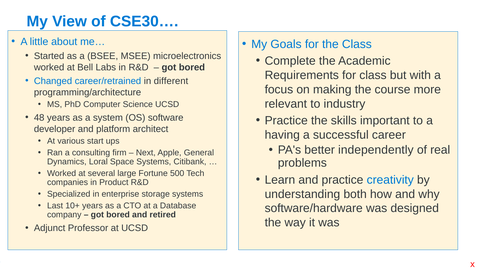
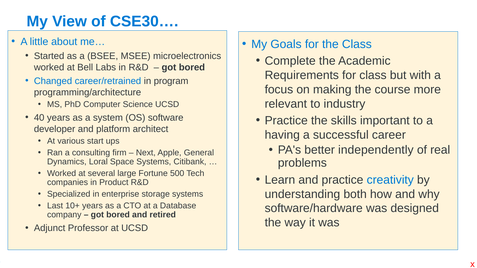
different: different -> program (171, 81)
48: 48 -> 40 (39, 118)
